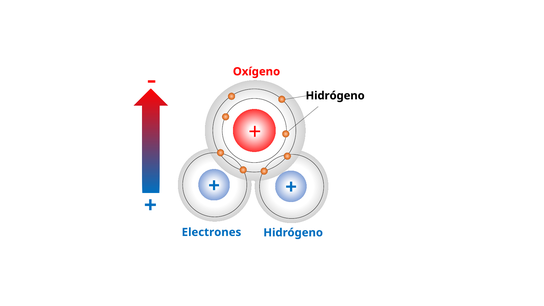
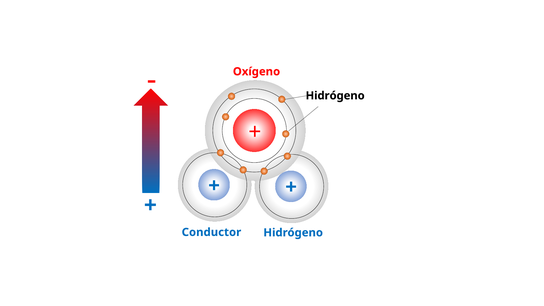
Electrones: Electrones -> Conductor (211, 232)
